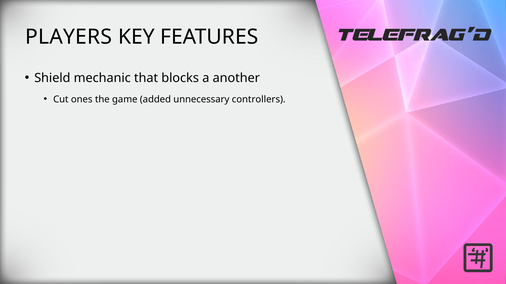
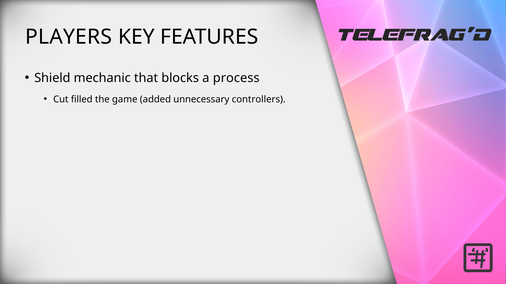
another: another -> process (236, 78)
ones: ones -> filled (82, 100)
